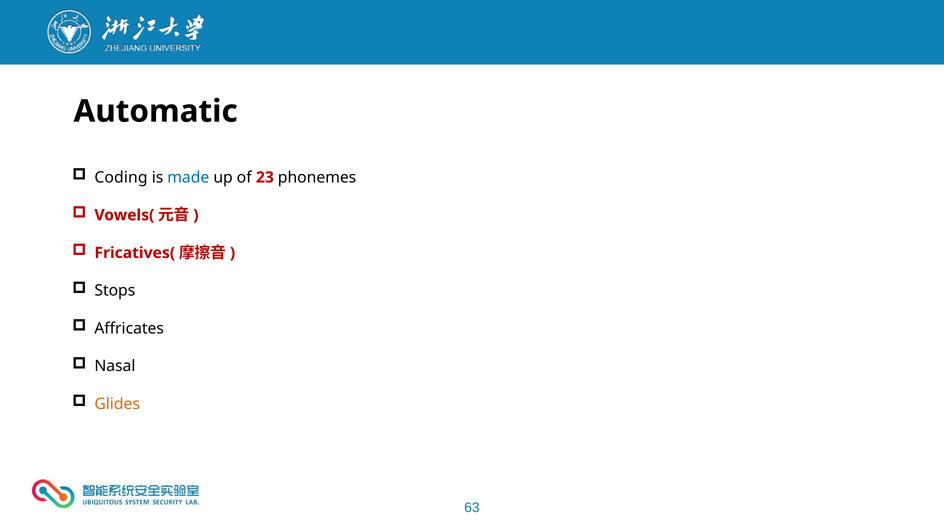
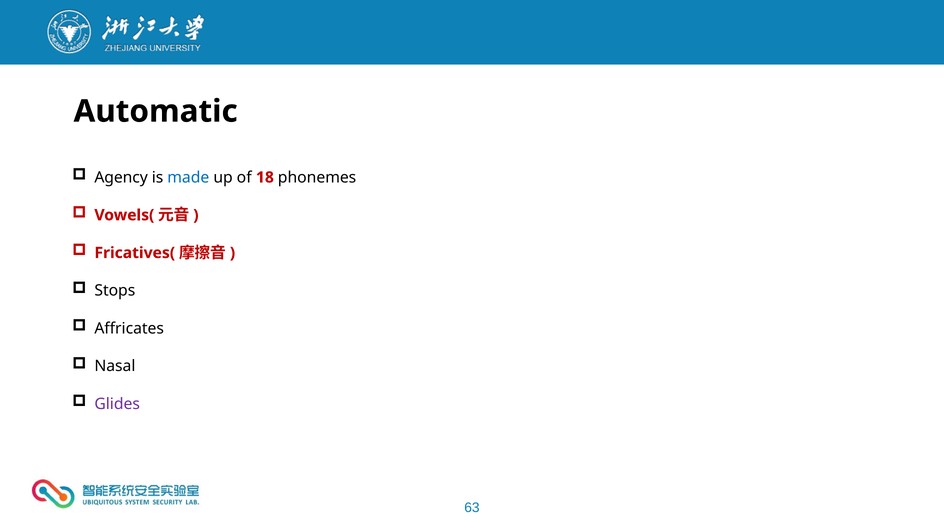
Coding: Coding -> Agency (121, 177)
23: 23 -> 18 (265, 177)
Glides colour: orange -> purple (117, 404)
